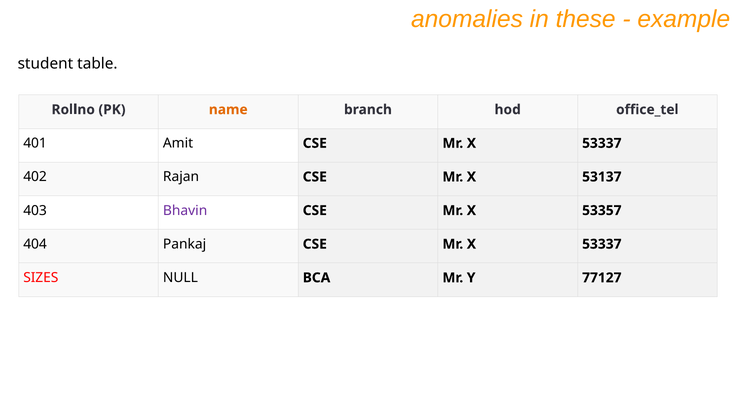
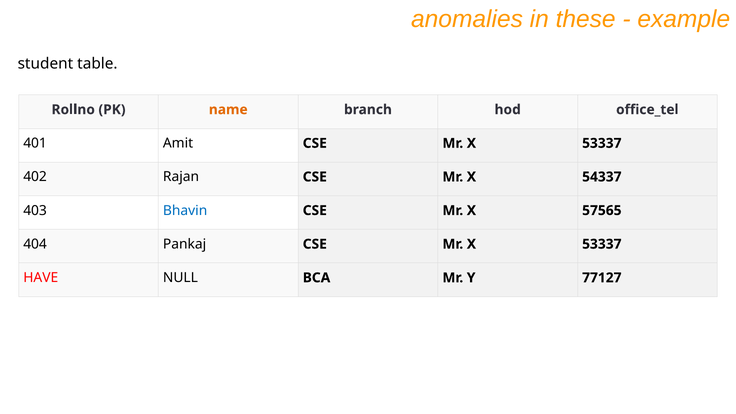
53137: 53137 -> 54337 (602, 177)
Bhavin colour: purple -> blue (185, 210)
53357: 53357 -> 57565 (602, 210)
SIZES: SIZES -> HAVE (41, 278)
